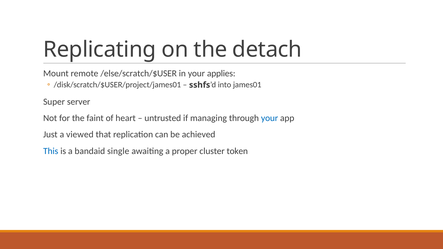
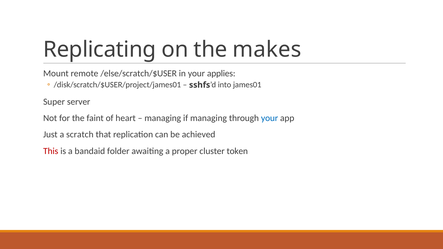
detach: detach -> makes (267, 50)
untrusted: untrusted -> managing (163, 118)
viewed: viewed -> scratch (80, 135)
This colour: blue -> red (51, 151)
single: single -> folder (118, 151)
